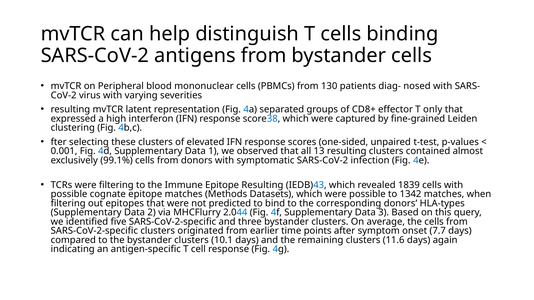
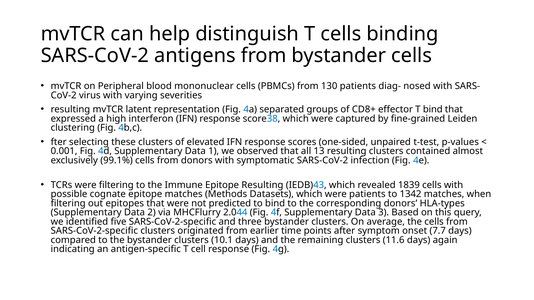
T only: only -> bind (433, 110)
were possible: possible -> patients (367, 194)
